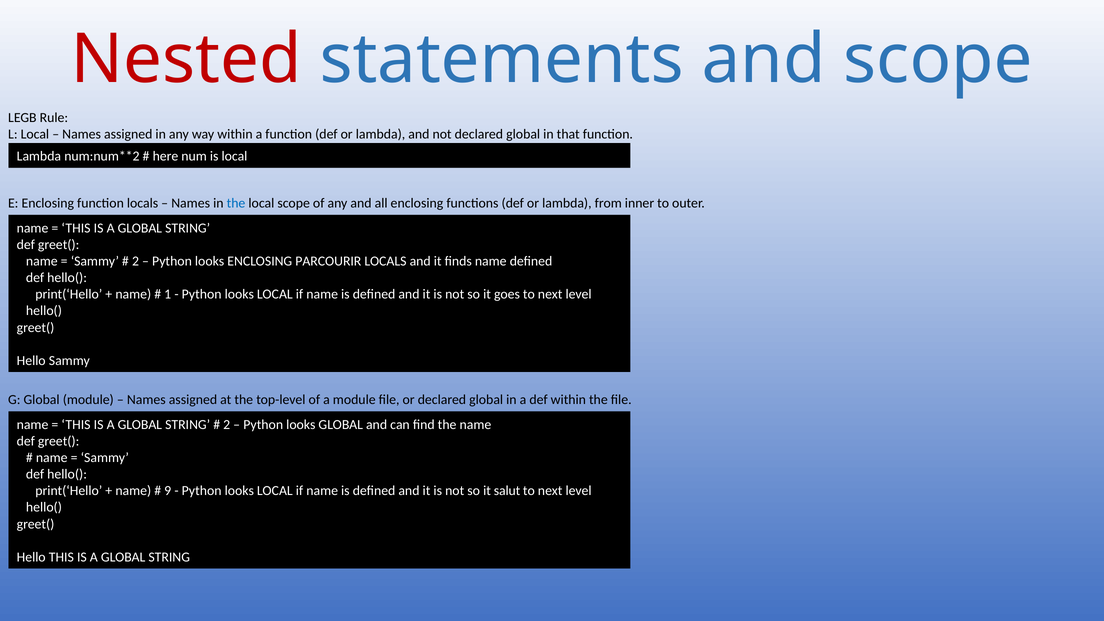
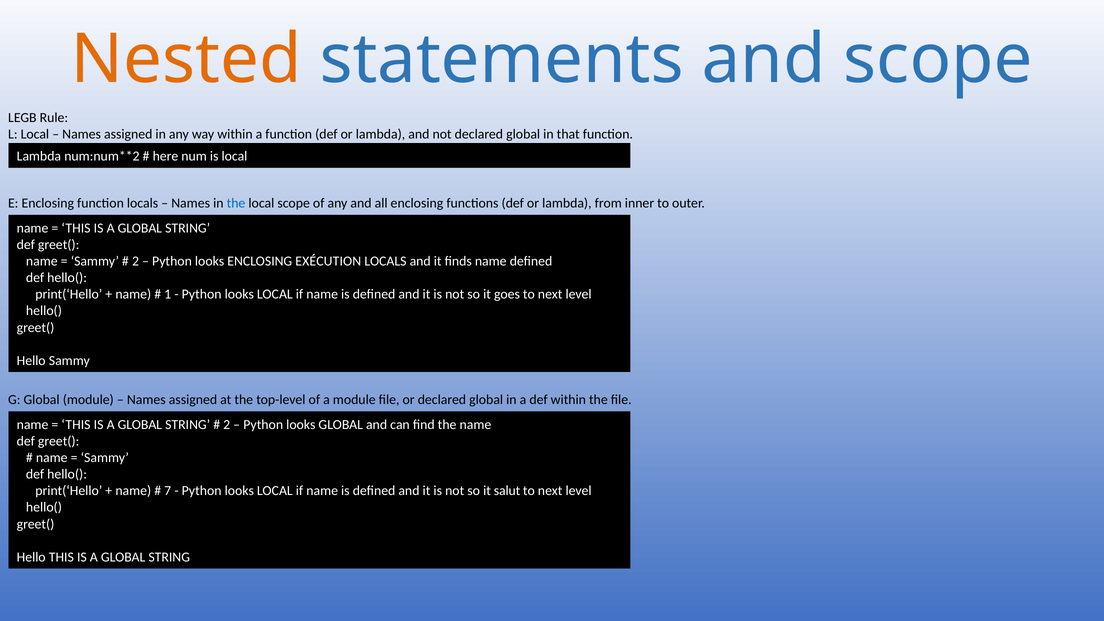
Nested colour: red -> orange (186, 60)
PARCOURIR: PARCOURIR -> EXÉCUTION (328, 261)
9: 9 -> 7 (168, 491)
